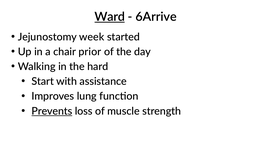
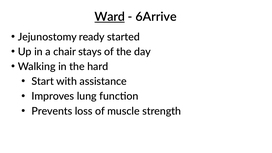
week: week -> ready (92, 37)
prior: prior -> stays (90, 52)
Prevents underline: present -> none (52, 111)
